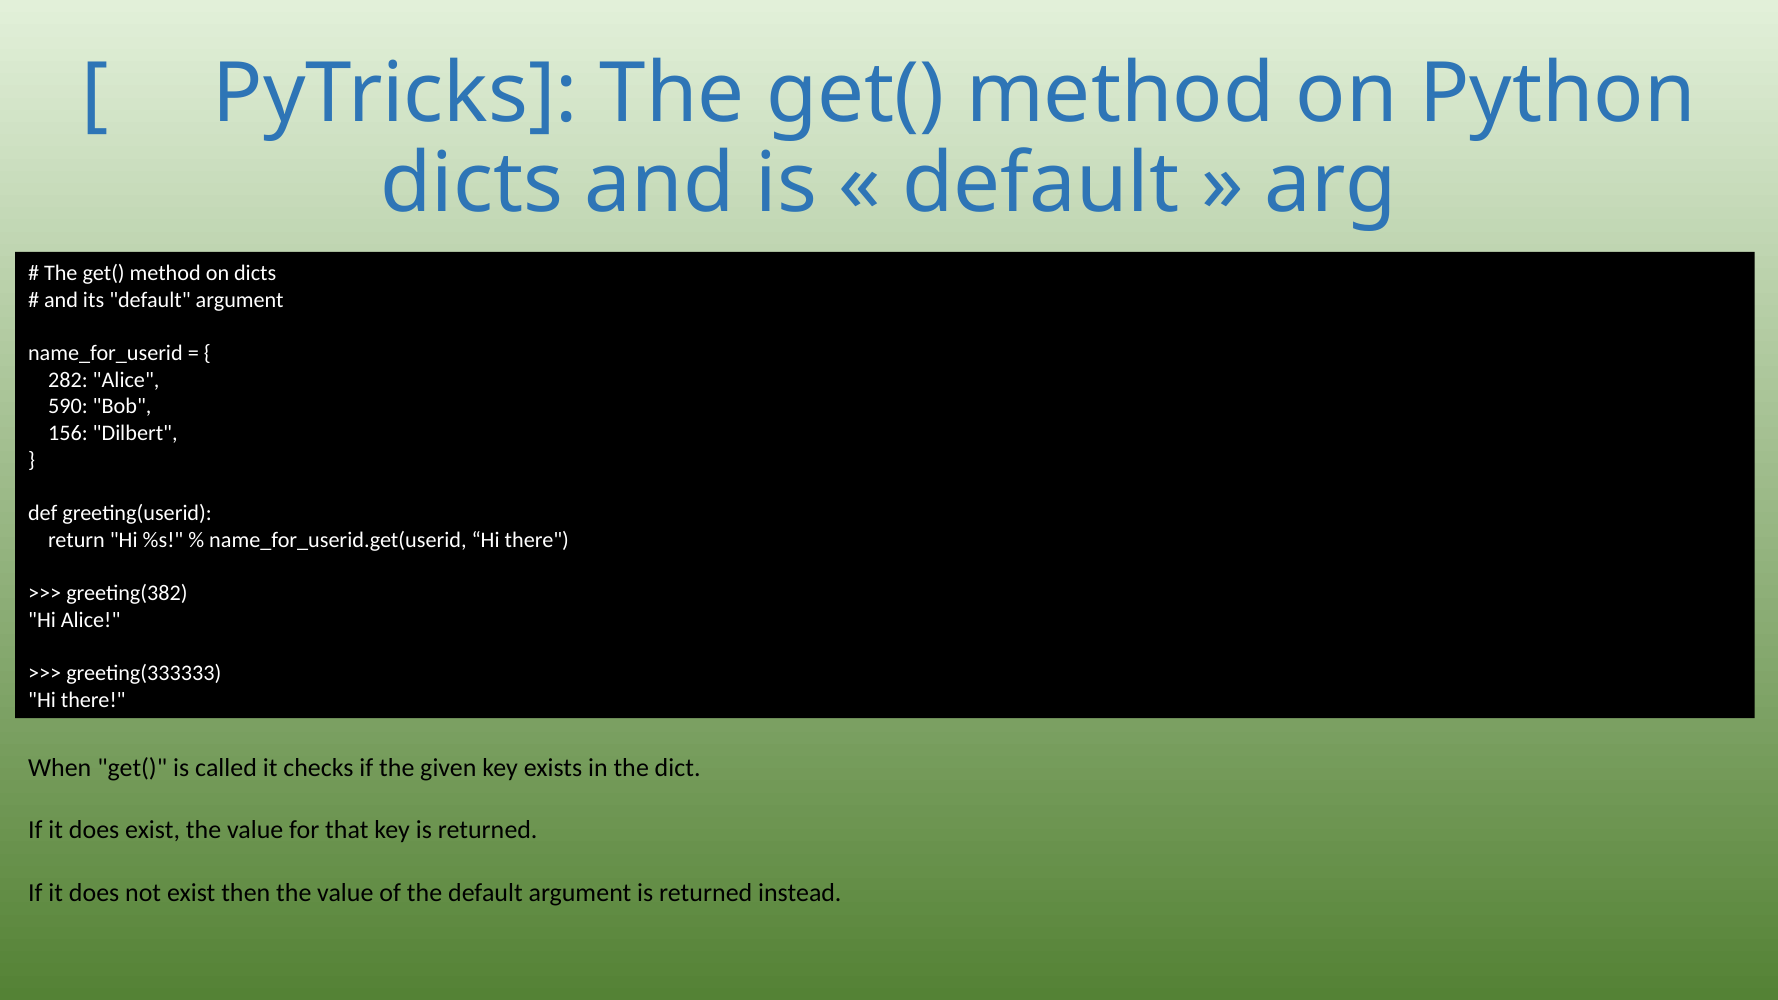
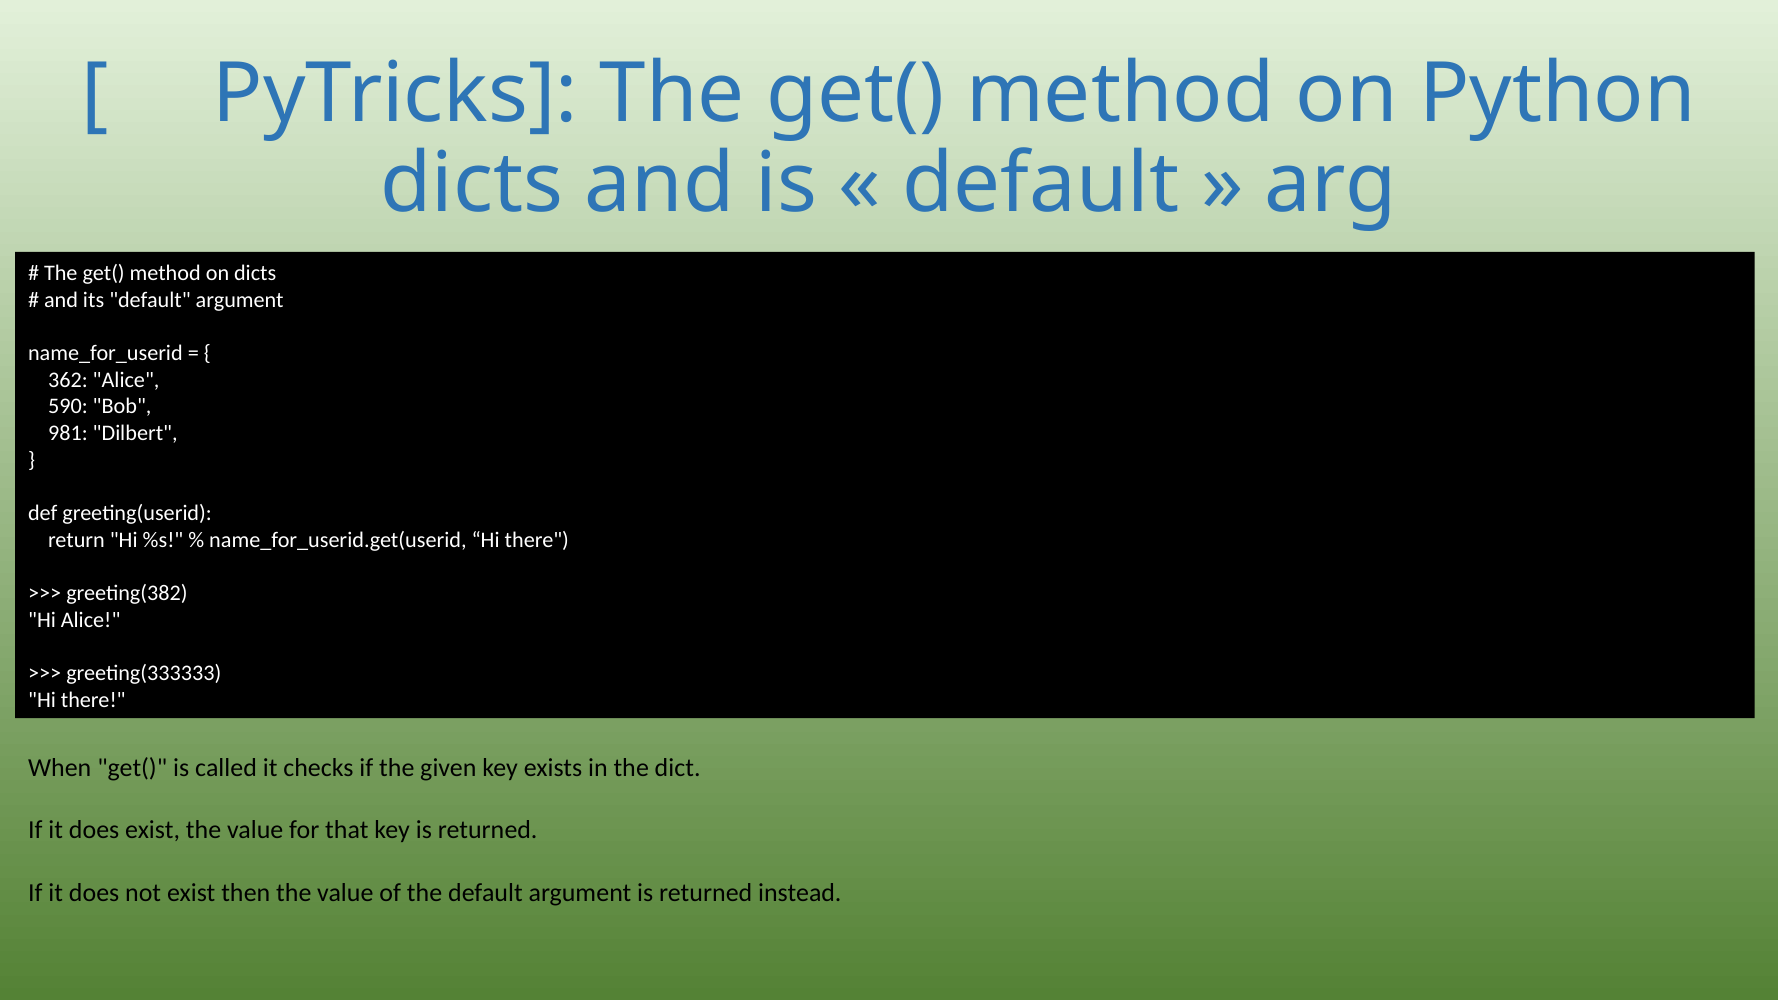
282: 282 -> 362 (68, 380)
156: 156 -> 981 (68, 433)
